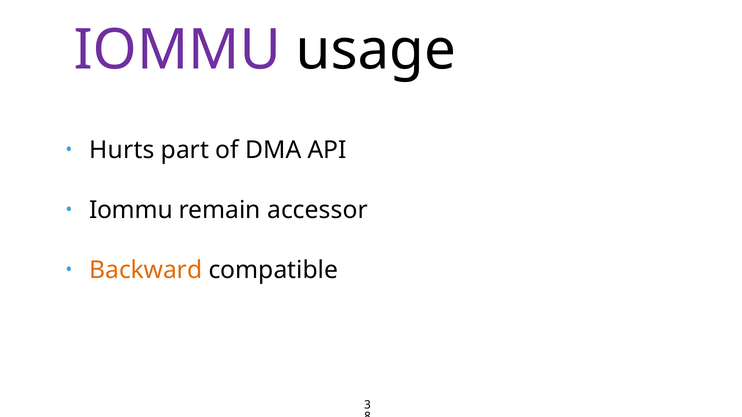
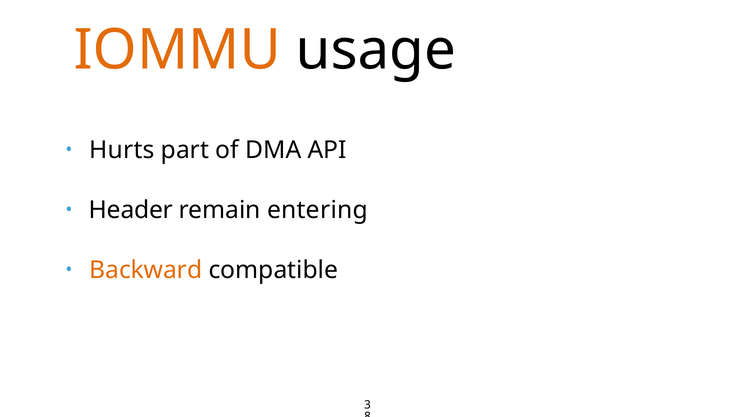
IOMMU colour: purple -> orange (177, 50)
Iommu: Iommu -> Header (131, 210)
accessor: accessor -> entering (318, 210)
